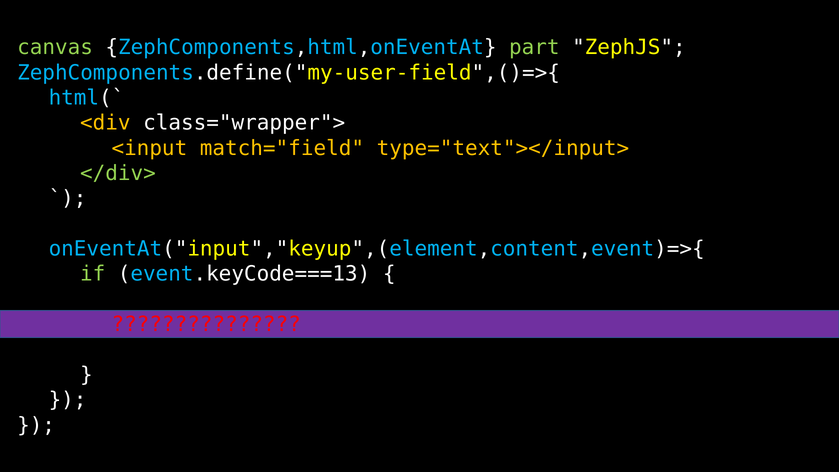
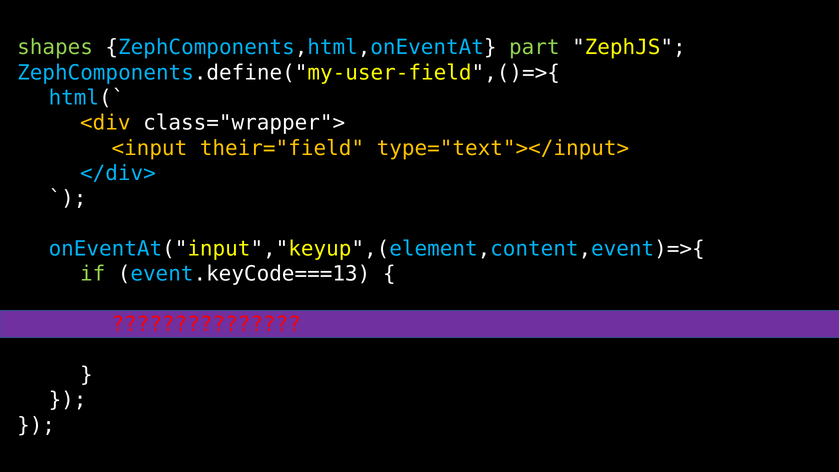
canvas: canvas -> shapes (55, 48)
match="field: match="field -> their="field (282, 148)
</div> colour: light green -> light blue (118, 173)
